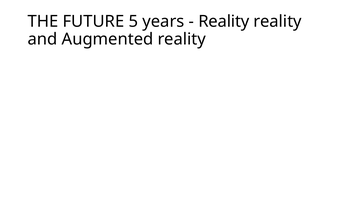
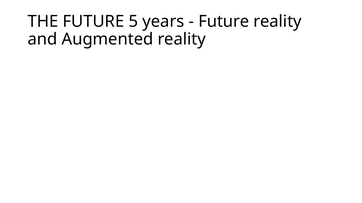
Reality: Reality -> Future (224, 21)
